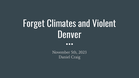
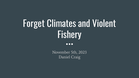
Denver: Denver -> Fishery (69, 35)
